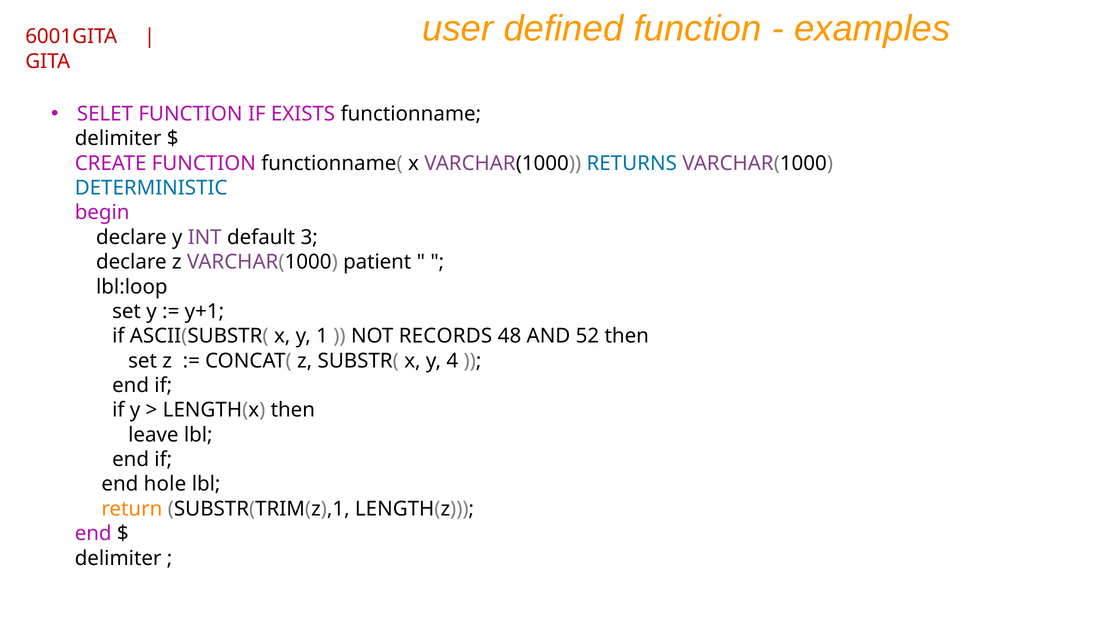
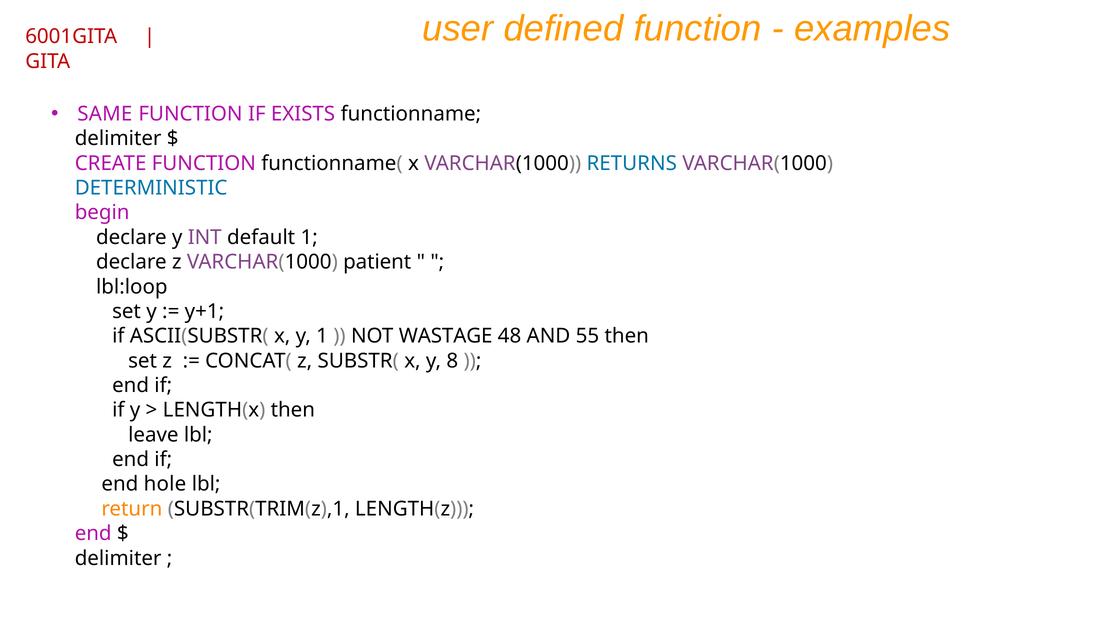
SELET: SELET -> SAME (105, 114)
default 3: 3 -> 1 (309, 237)
RECORDS: RECORDS -> WASTAGE (446, 336)
52: 52 -> 55 (587, 336)
4: 4 -> 8 (452, 360)
